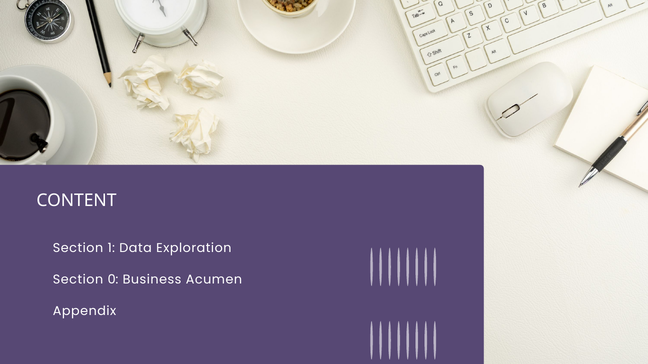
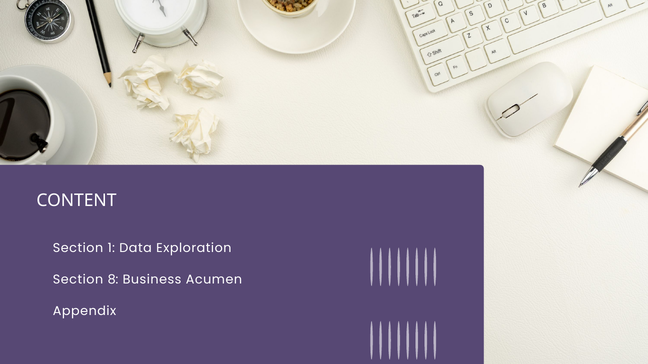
0: 0 -> 8 (113, 280)
